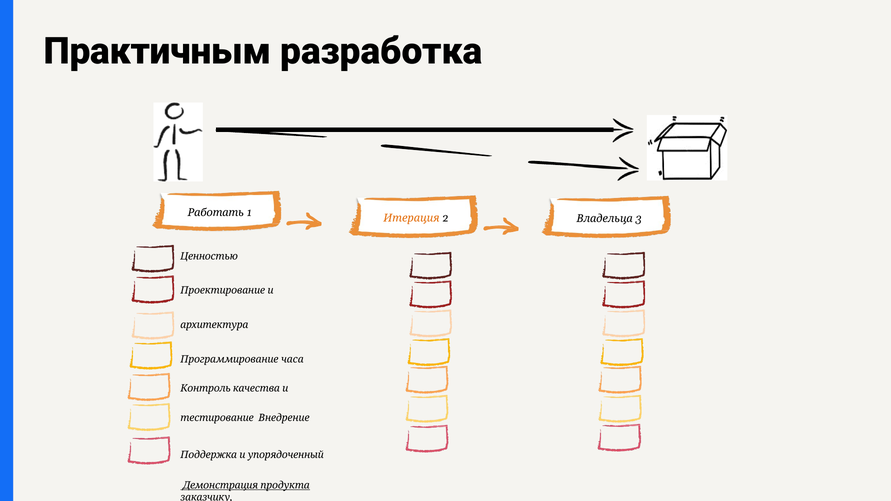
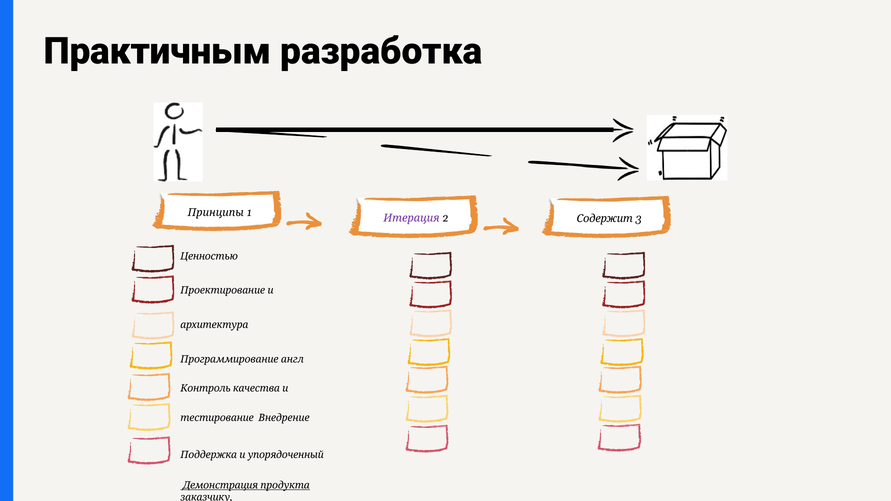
Работать: Работать -> Принципы (216, 213)
Итерация colour: orange -> purple (411, 218)
Владельца: Владельца -> Содержит (605, 219)
часа: часа -> англ (292, 359)
